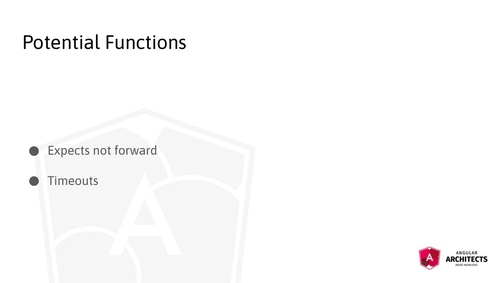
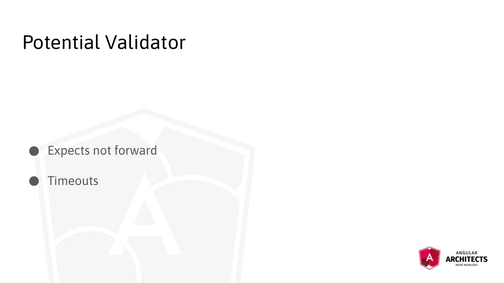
Functions: Functions -> Validator (146, 43)
